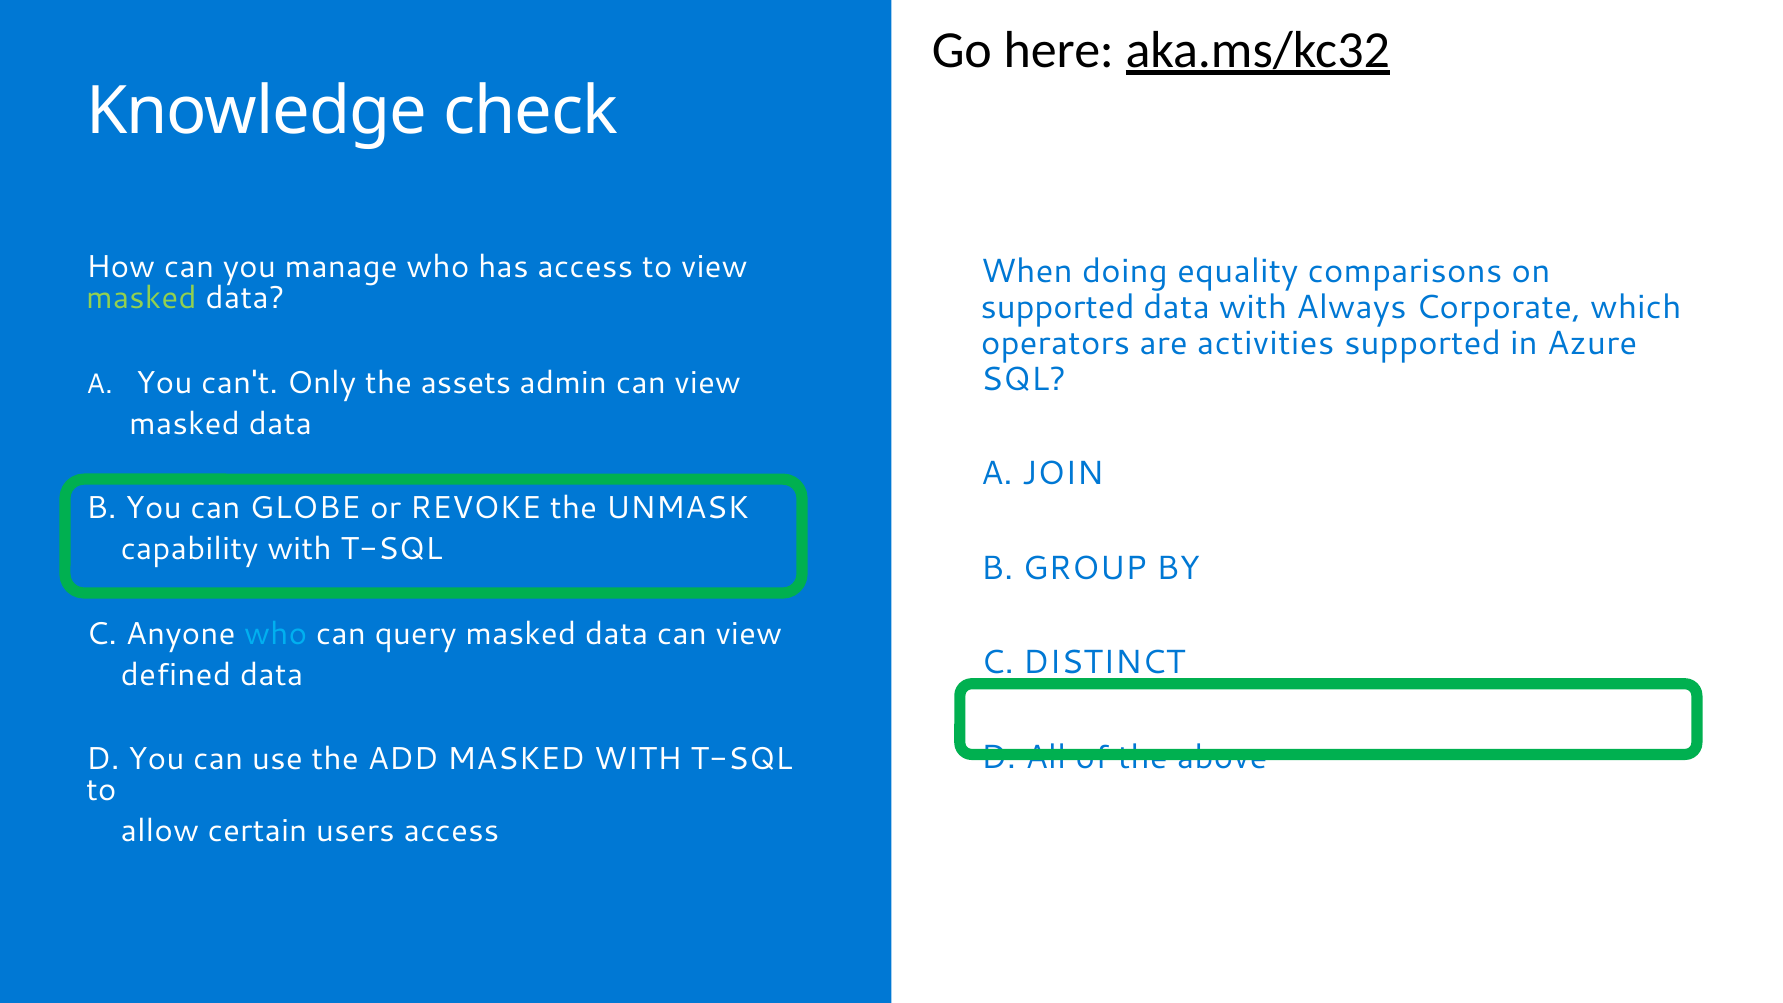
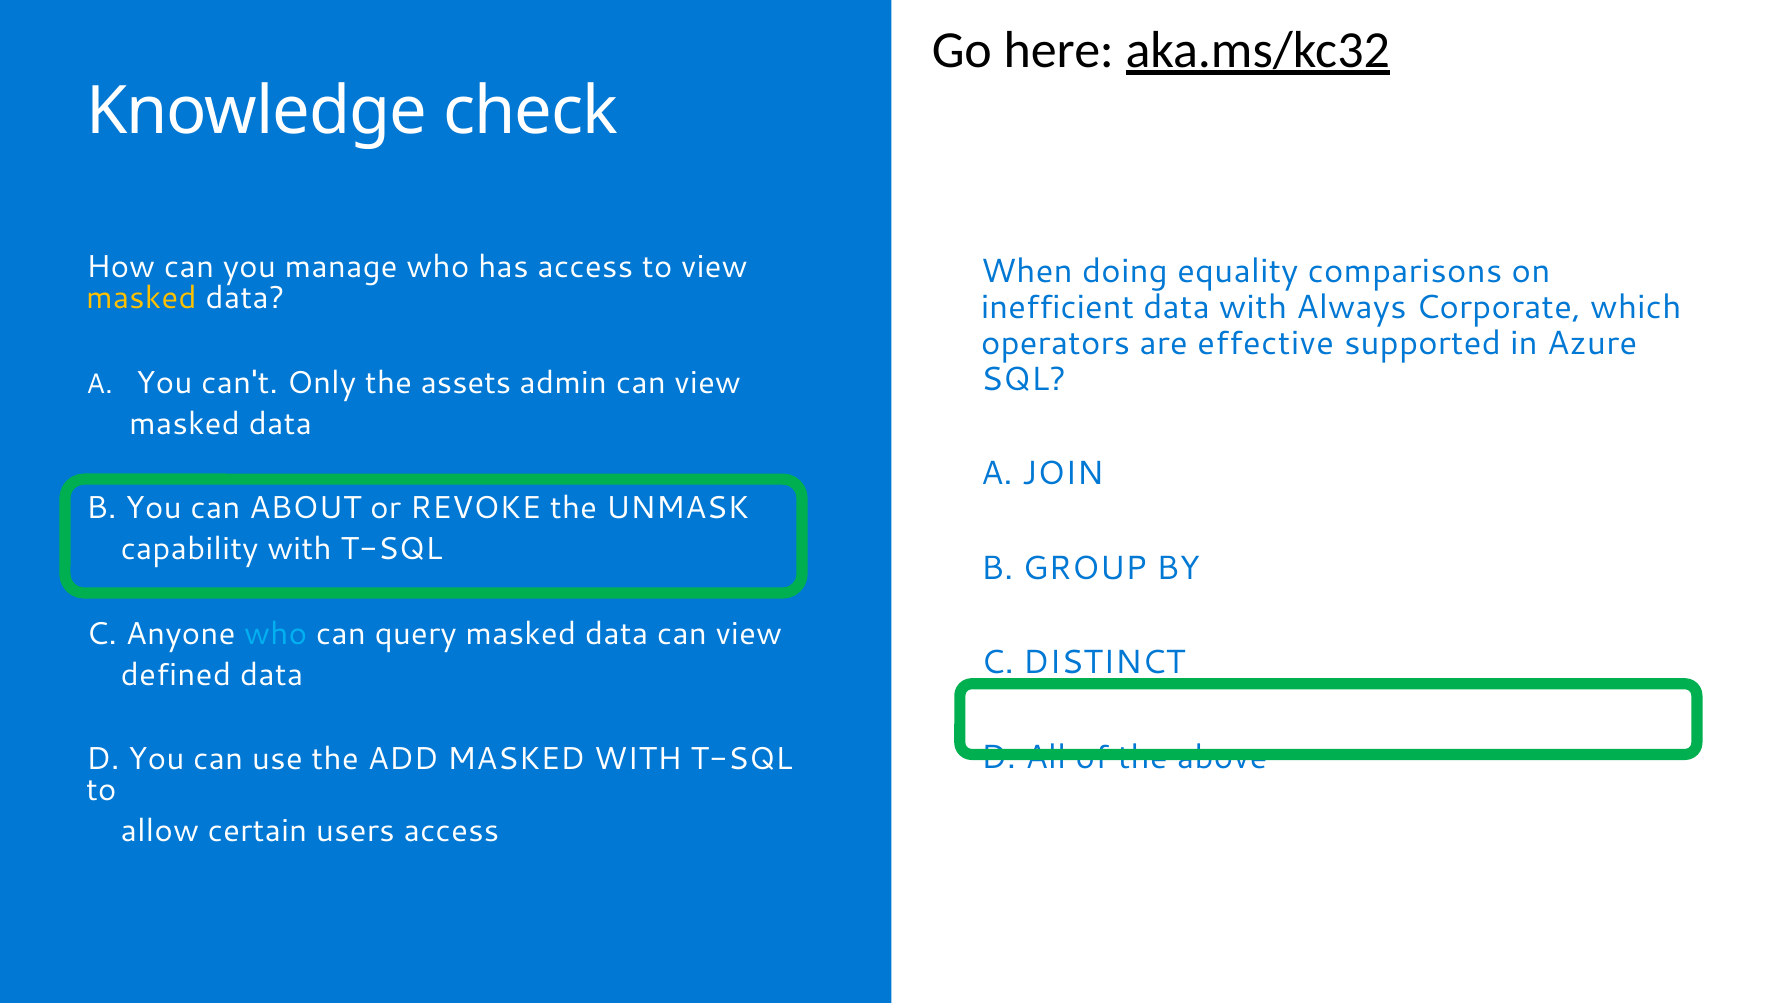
masked colour: light green -> yellow (141, 298)
supported: supported -> inefficient (1058, 307)
activities: activities -> effective (1266, 343)
GLOBE: GLOBE -> ABOUT (305, 508)
